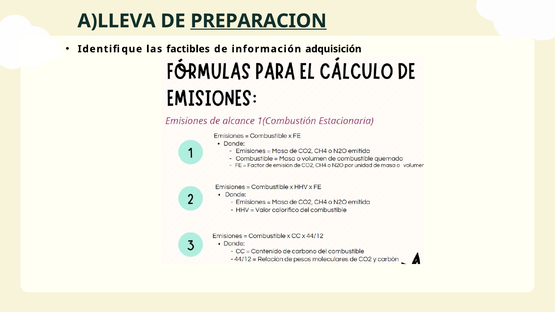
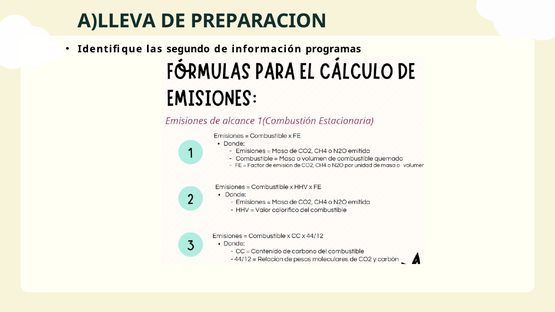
PREPARACION underline: present -> none (259, 21)
factibles: factibles -> segundo (188, 49)
adquisición: adquisición -> programas (333, 49)
